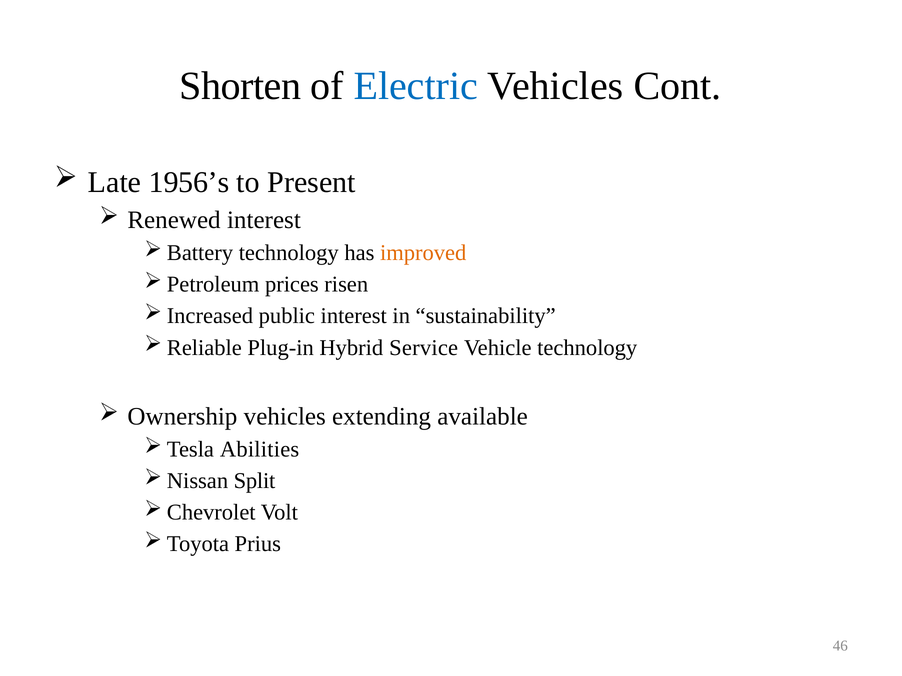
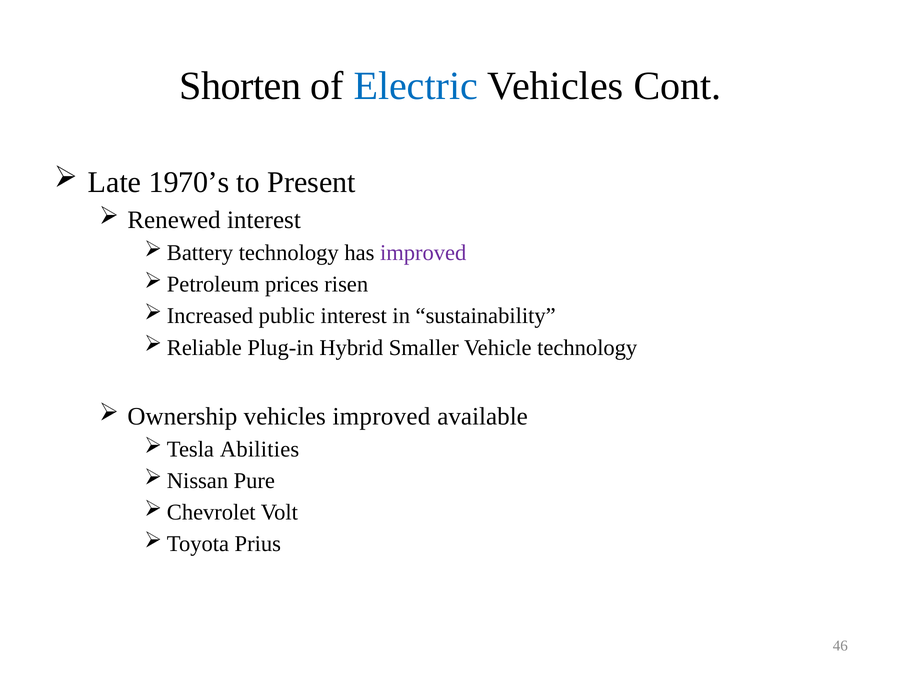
1956’s: 1956’s -> 1970’s (189, 183)
improved colour: orange -> purple (423, 253)
Service: Service -> Smaller (424, 348)
vehicles extending: extending -> improved (381, 417)
Split: Split -> Pure (254, 481)
